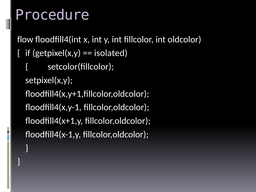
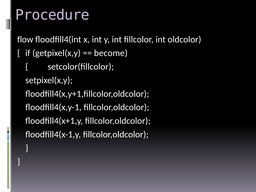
isolated: isolated -> become (111, 53)
